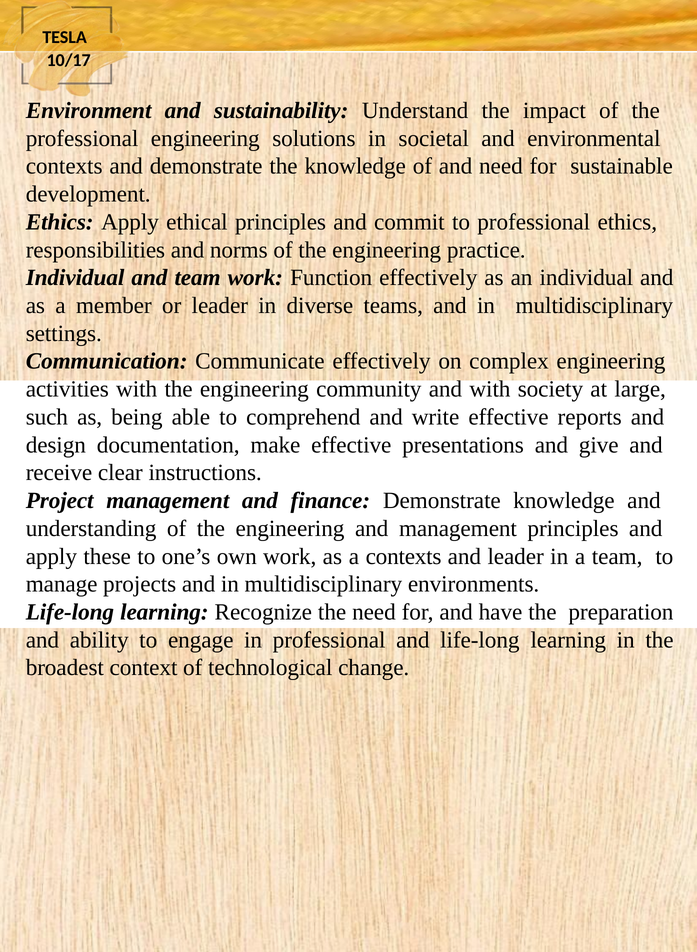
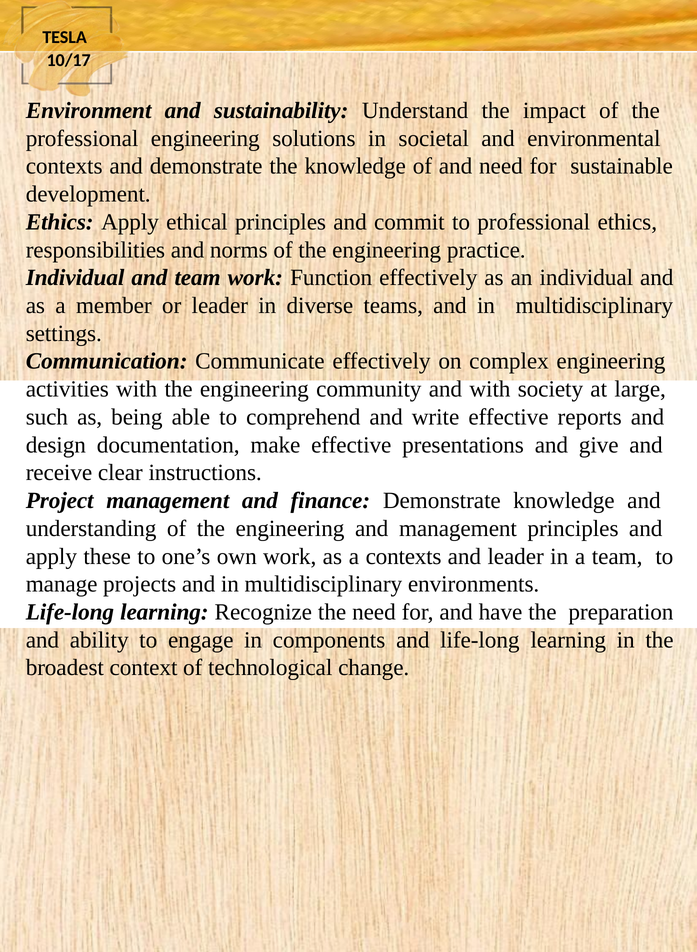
in professional: professional -> components (329, 640)
